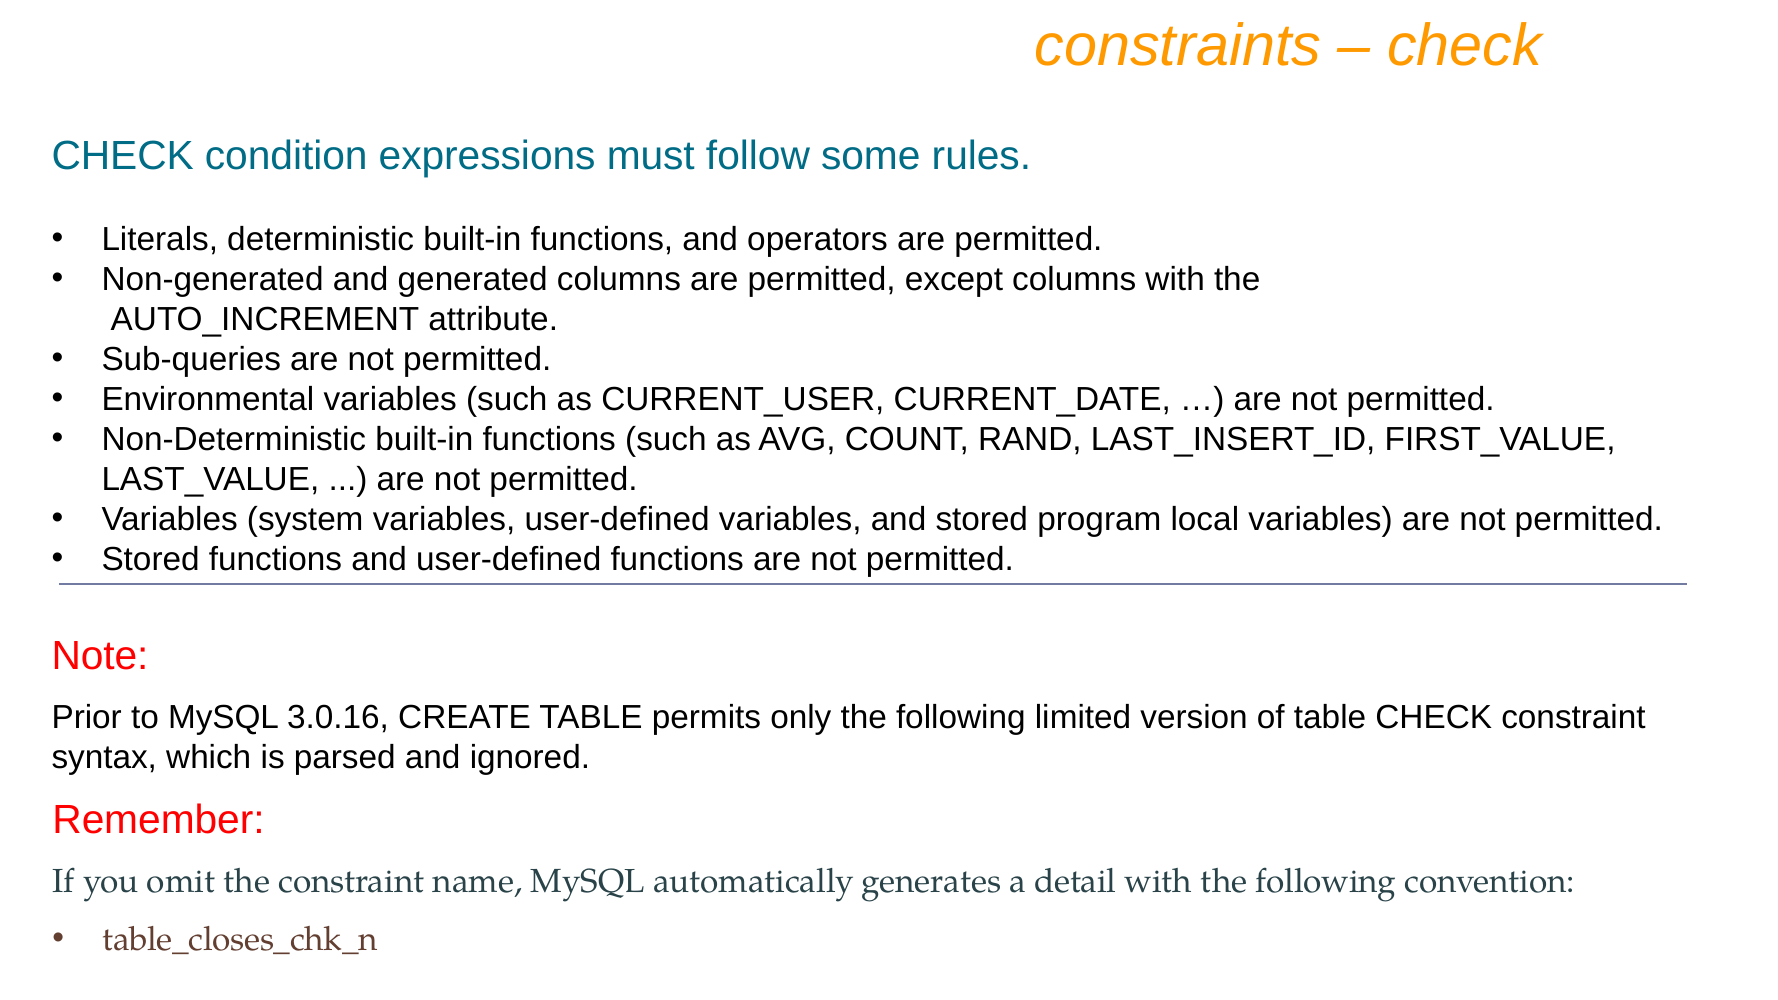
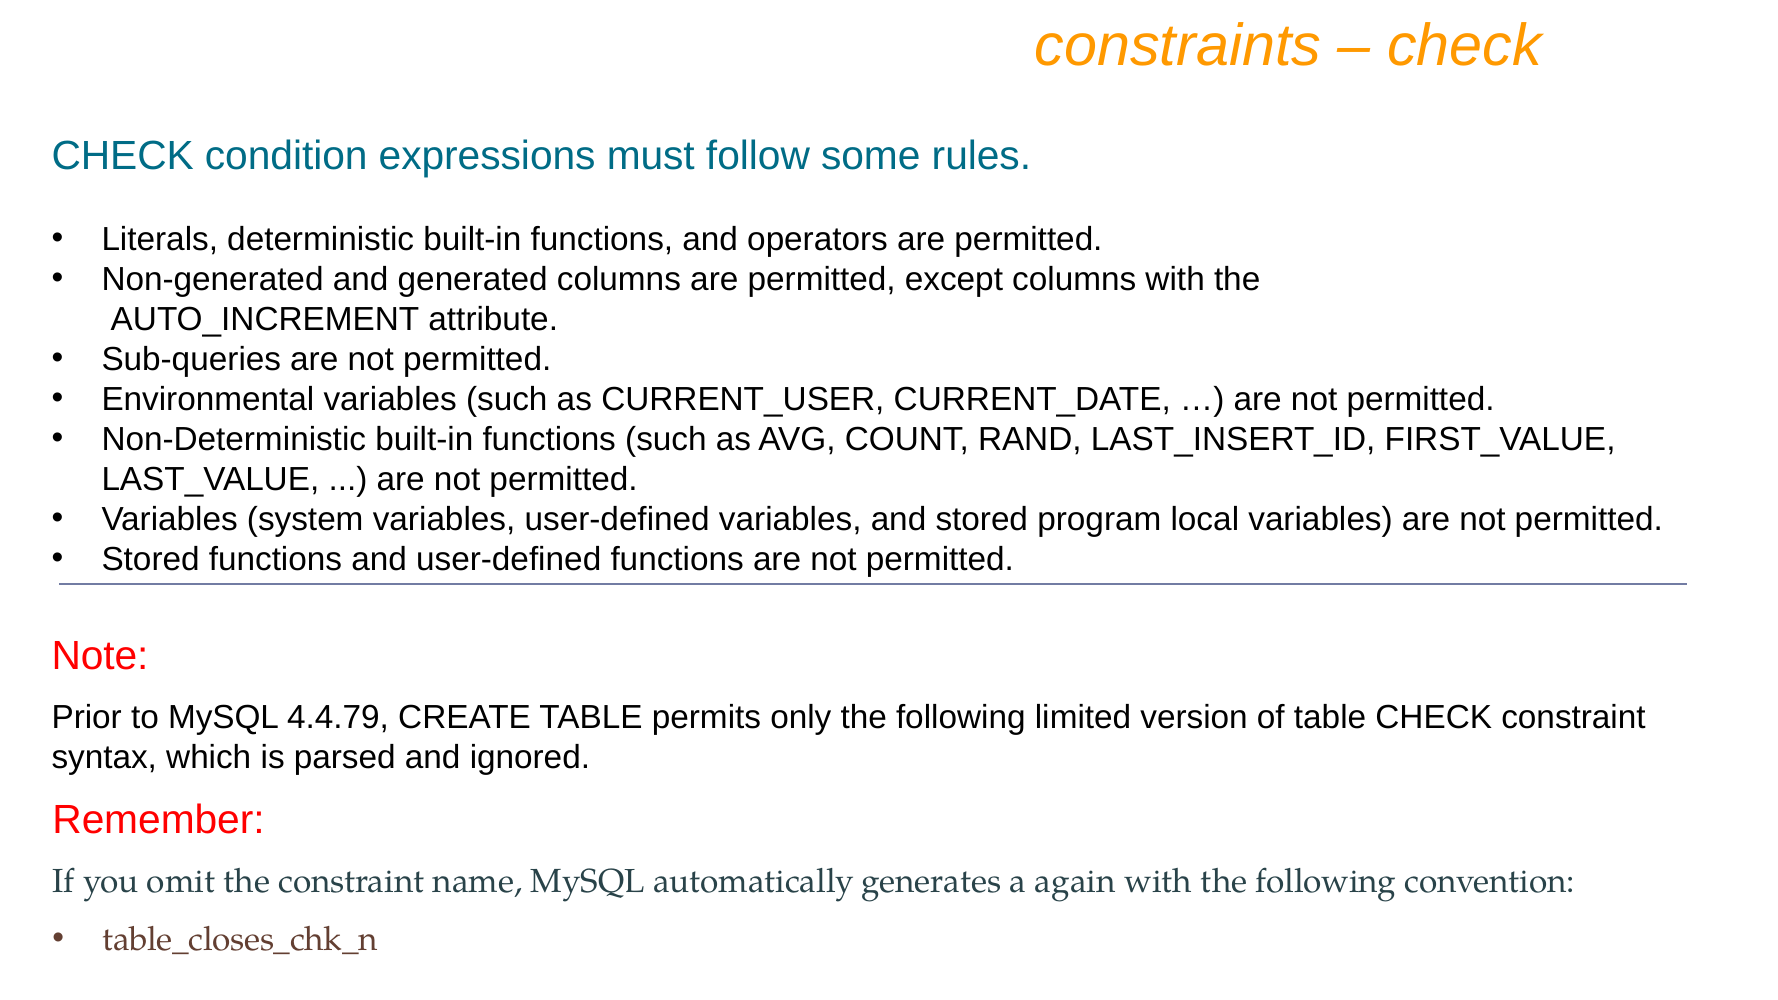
3.0.16: 3.0.16 -> 4.4.79 (338, 717)
detail: detail -> again (1075, 882)
